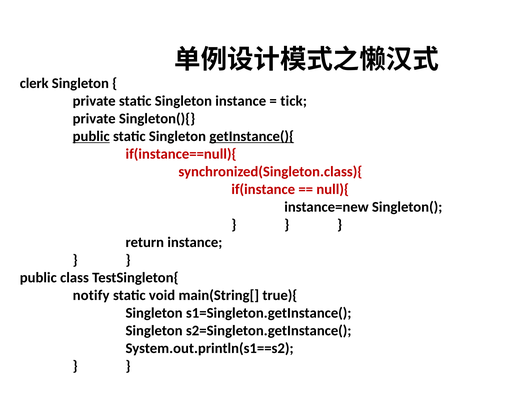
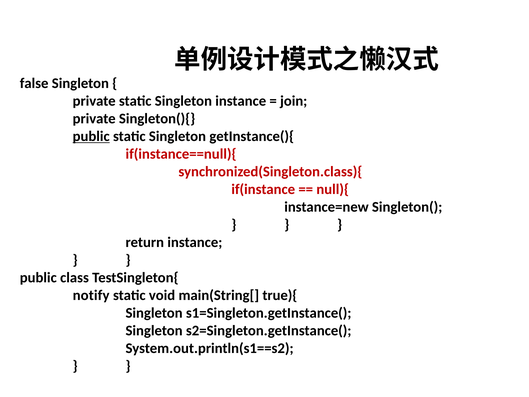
clerk: clerk -> false (34, 83)
tick: tick -> join (294, 101)
getInstance(){ underline: present -> none (252, 136)
